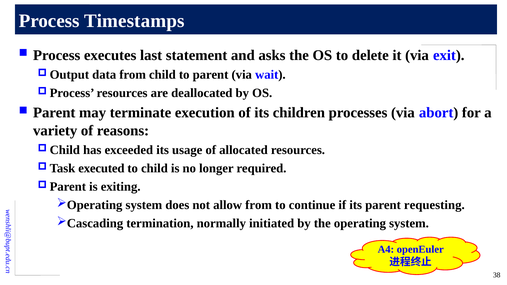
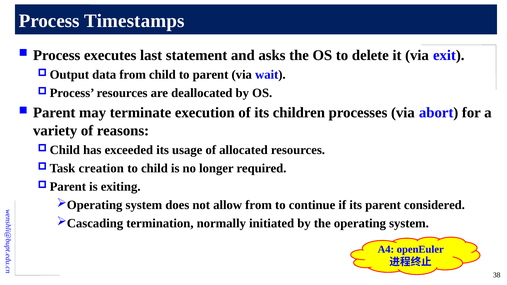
executed: executed -> creation (101, 168)
requesting: requesting -> considered (434, 205)
